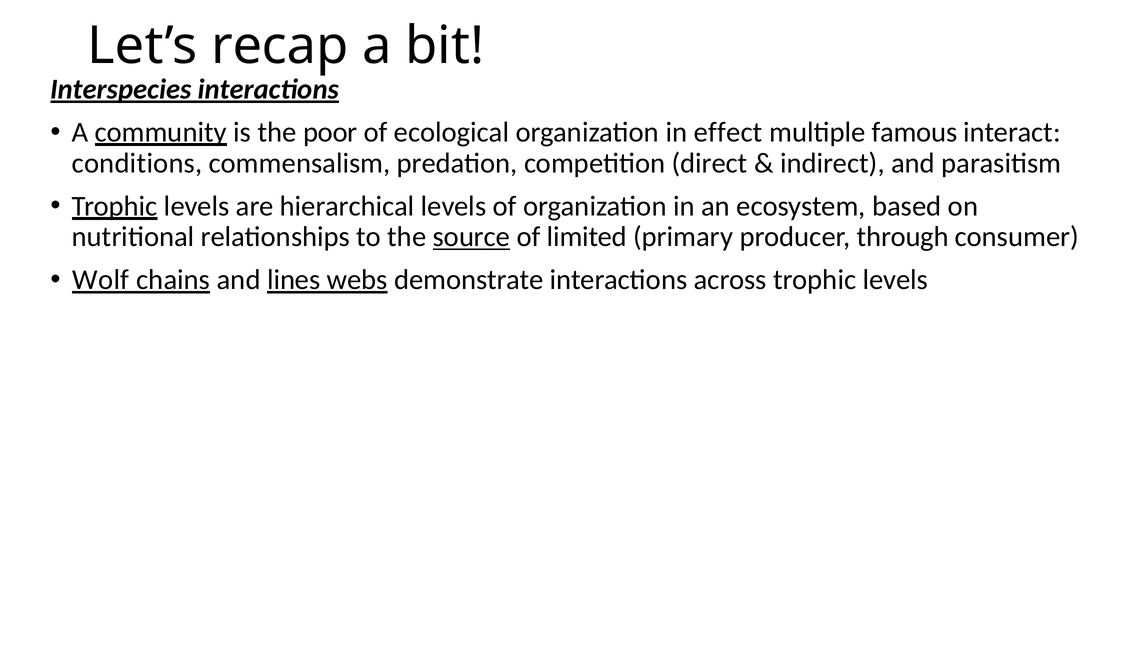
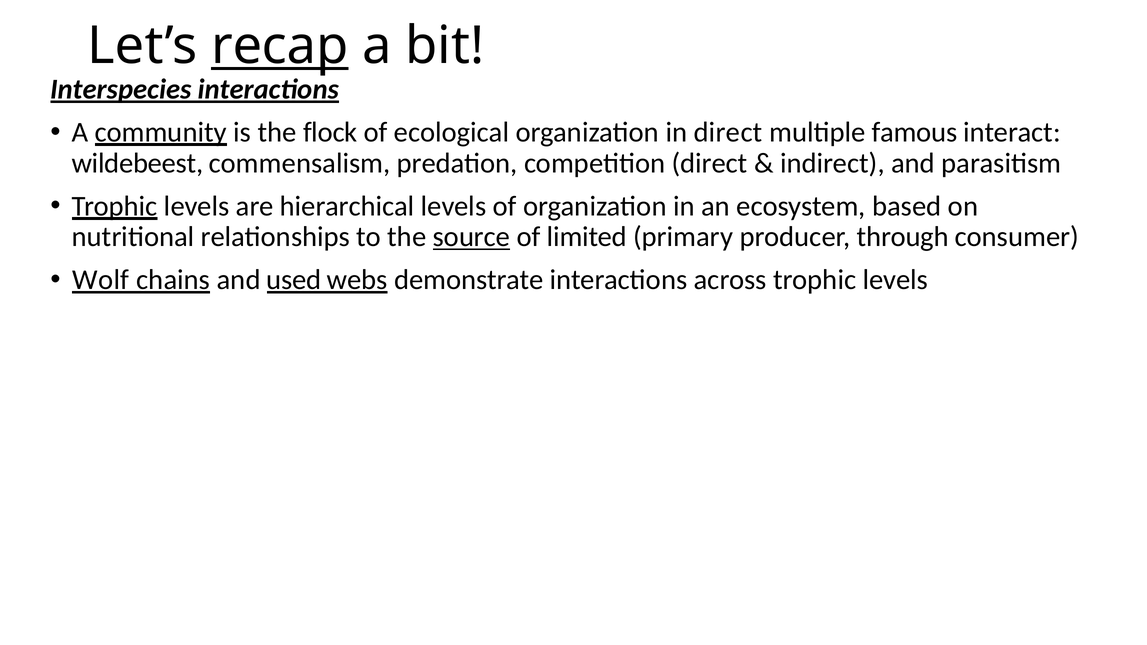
recap underline: none -> present (280, 46)
poor: poor -> flock (330, 132)
in effect: effect -> direct (728, 132)
conditions: conditions -> wildebeest (137, 163)
and lines: lines -> used (294, 280)
